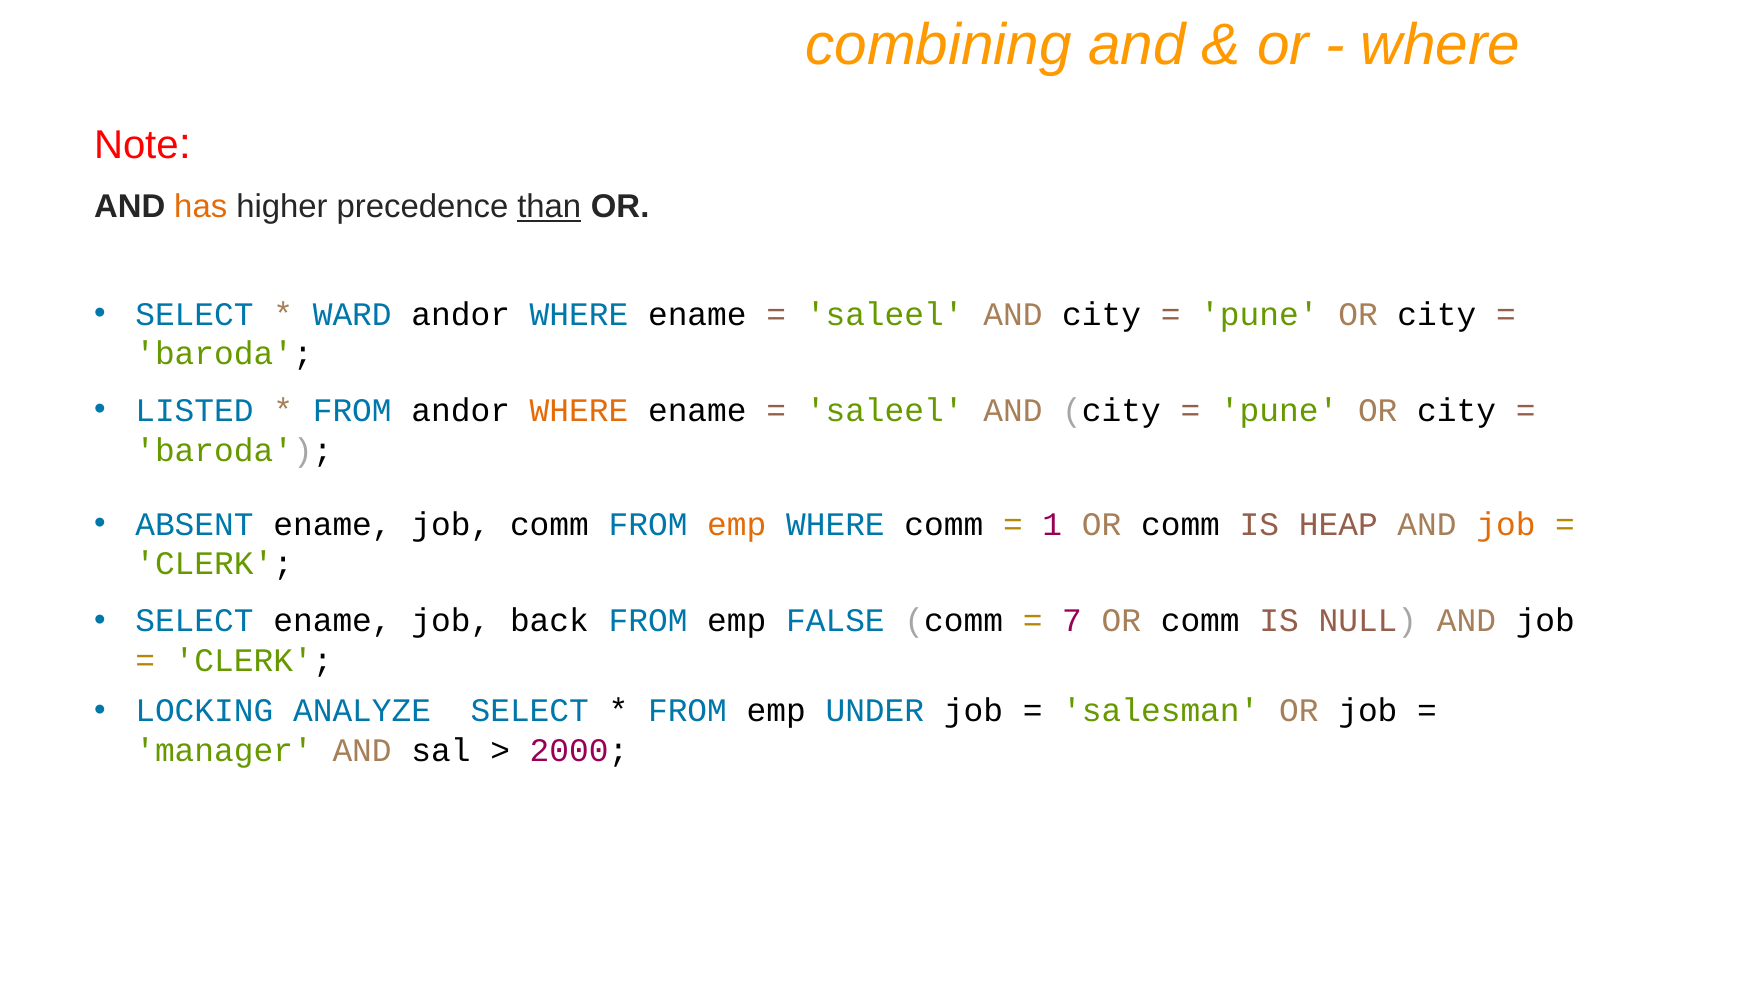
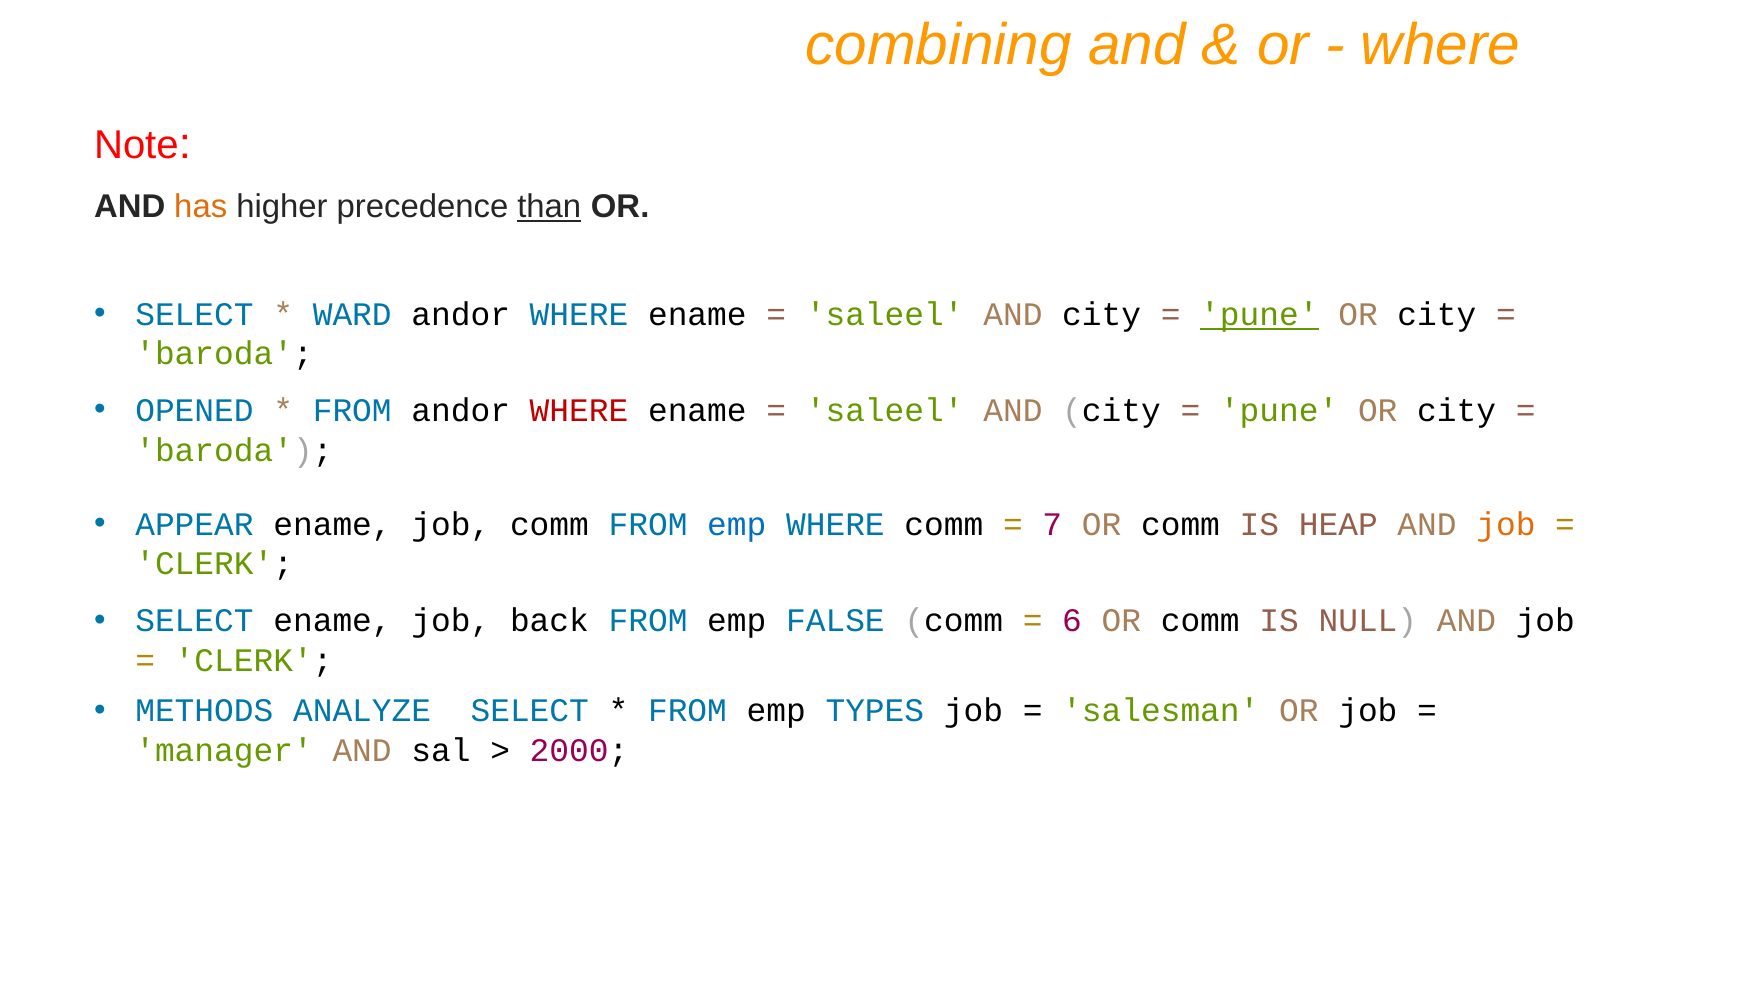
pune underline: none -> present (1259, 314)
LISTED: LISTED -> OPENED (194, 411)
WHERE colour: orange -> red (579, 411)
ABSENT: ABSENT -> APPEAR (194, 525)
emp colour: orange -> blue (737, 525)
1: 1 -> 7 (1052, 525)
7: 7 -> 6 (1072, 621)
LOCKING: LOCKING -> METHODS (204, 711)
UNDER: UNDER -> TYPES (875, 711)
